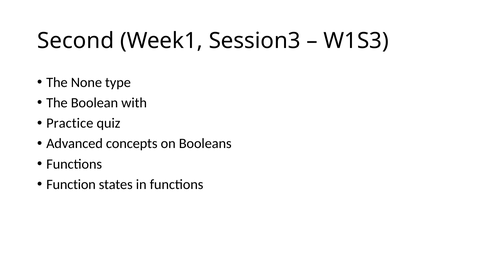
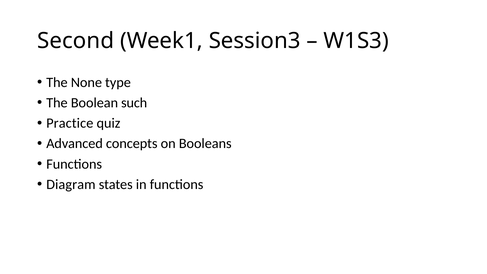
with: with -> such (134, 103)
Function: Function -> Diagram (71, 184)
